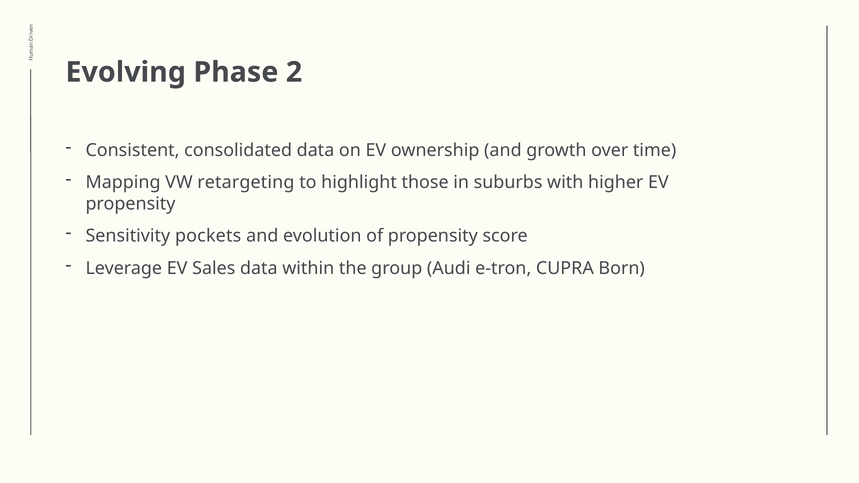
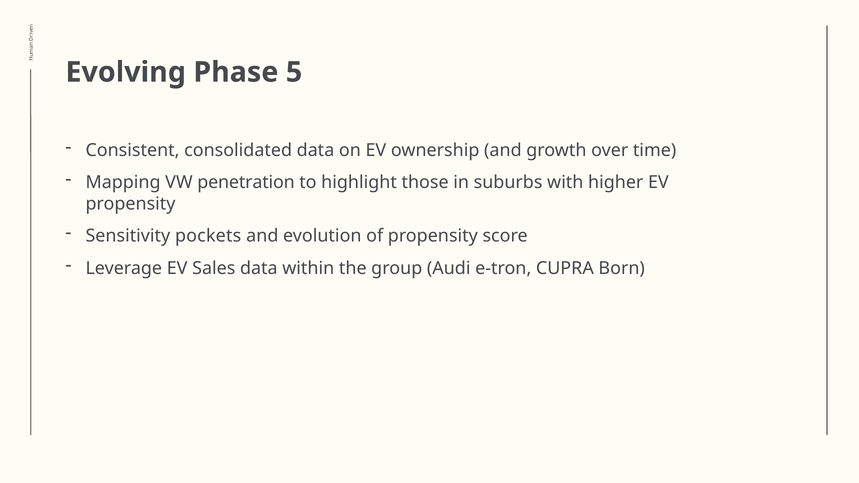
2: 2 -> 5 (294, 72)
retargeting: retargeting -> penetration (246, 182)
